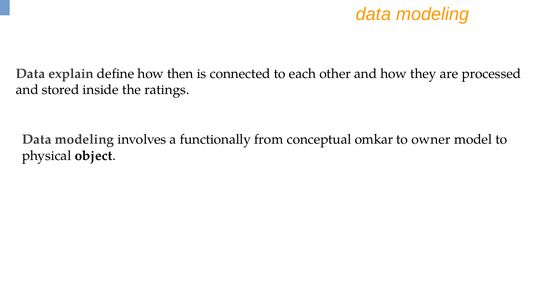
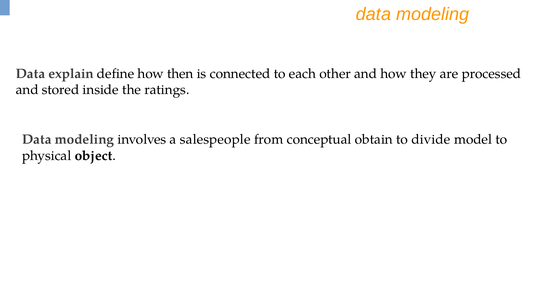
functionally: functionally -> salespeople (215, 140)
omkar: omkar -> obtain (374, 140)
owner: owner -> divide (431, 140)
